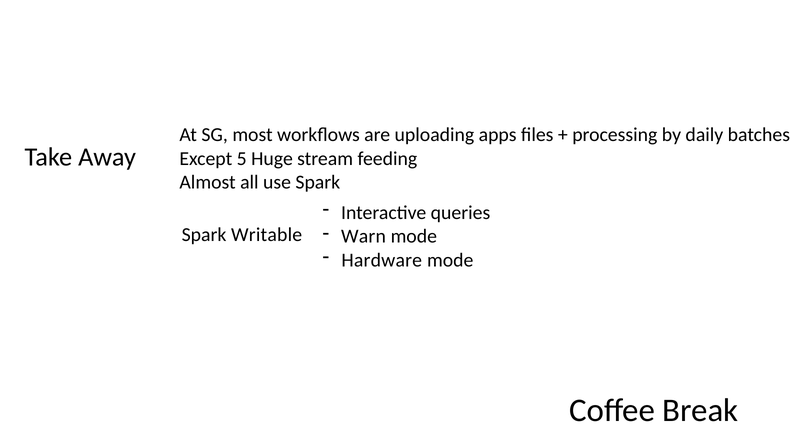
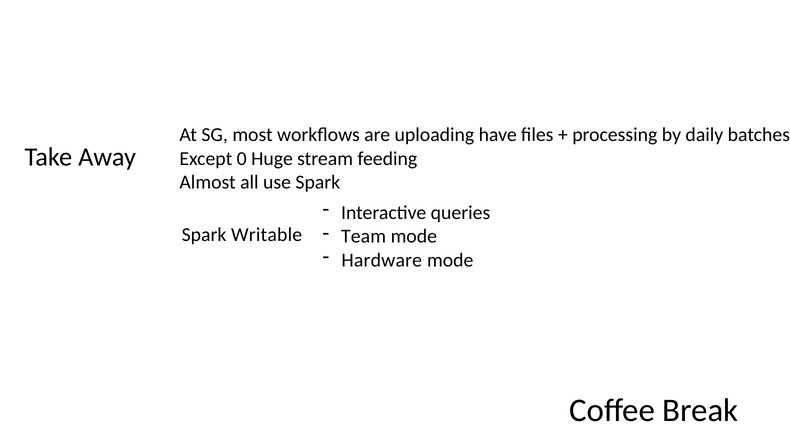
apps: apps -> have (498, 135)
5: 5 -> 0 (242, 159)
Warn: Warn -> Team (364, 237)
